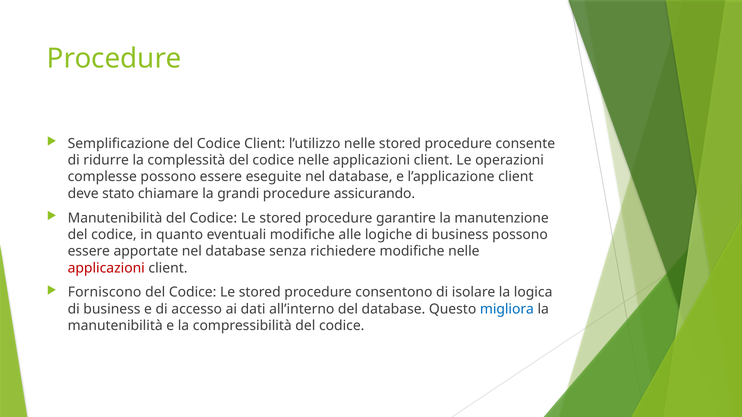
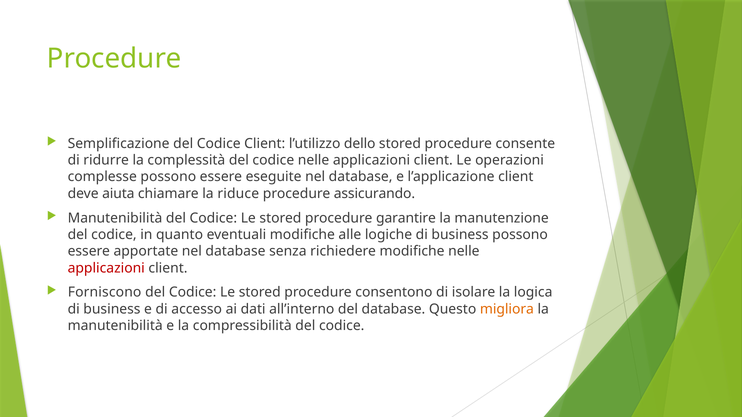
l’utilizzo nelle: nelle -> dello (360, 144)
stato: stato -> aiuta (118, 194)
grandi: grandi -> riduce (238, 194)
migliora colour: blue -> orange (507, 309)
